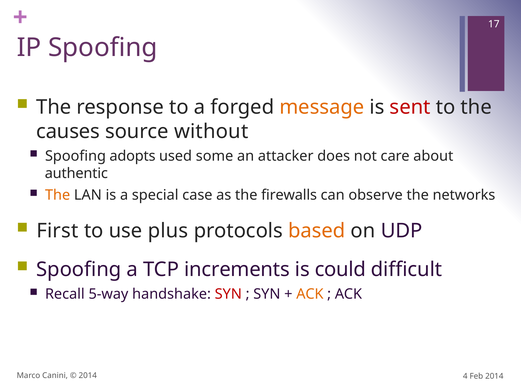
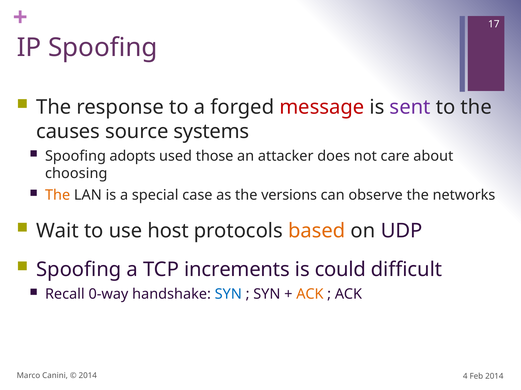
message colour: orange -> red (322, 107)
sent colour: red -> purple (410, 107)
without: without -> systems (211, 132)
some: some -> those (215, 156)
authentic: authentic -> choosing (76, 174)
firewalls: firewalls -> versions (289, 196)
First: First -> Wait (57, 231)
plus: plus -> host (168, 231)
5-way: 5-way -> 0-way (108, 295)
SYN colour: red -> blue (228, 295)
